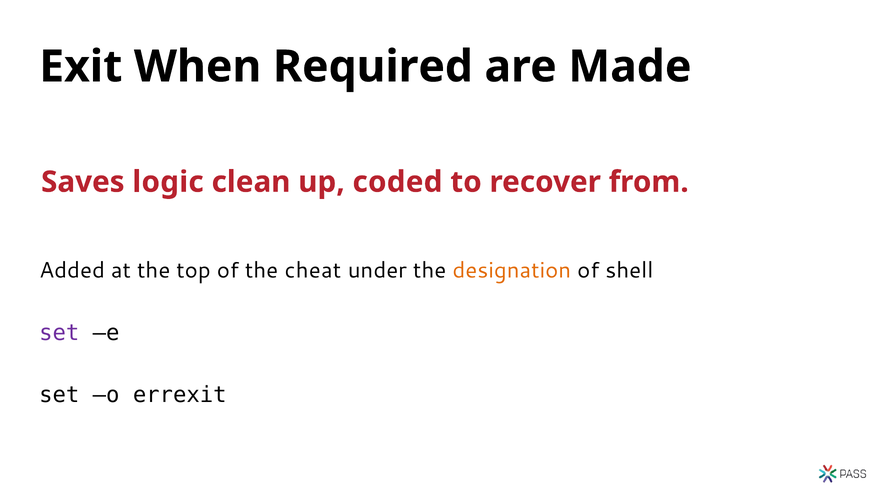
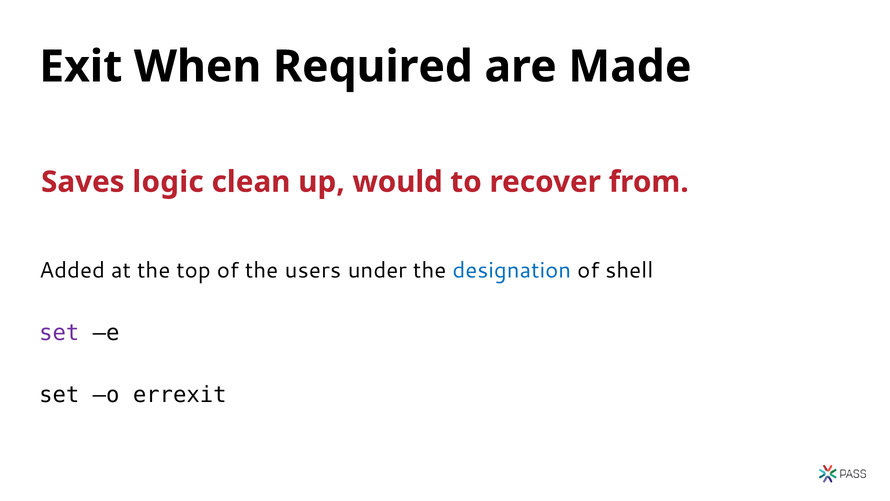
coded: coded -> would (398, 182)
cheat: cheat -> users (313, 270)
designation colour: orange -> blue (512, 270)
